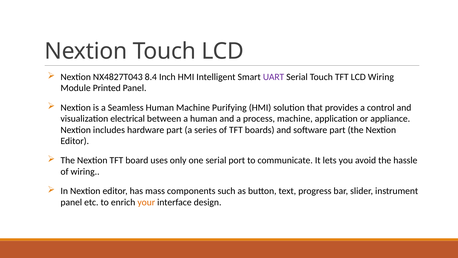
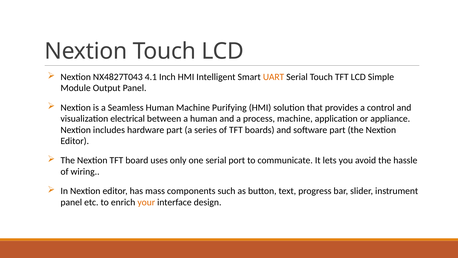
8.4: 8.4 -> 4.1 (151, 77)
UART colour: purple -> orange (274, 77)
LCD Wiring: Wiring -> Simple (381, 77)
Printed: Printed -> Output (107, 88)
